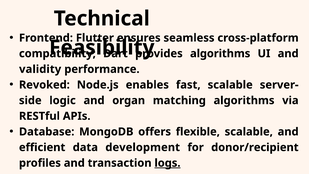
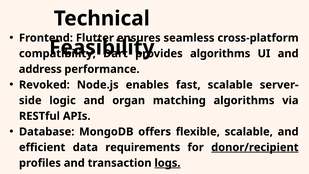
validity: validity -> address (40, 69)
development: development -> requirements (143, 147)
donor/recipient underline: none -> present (255, 147)
